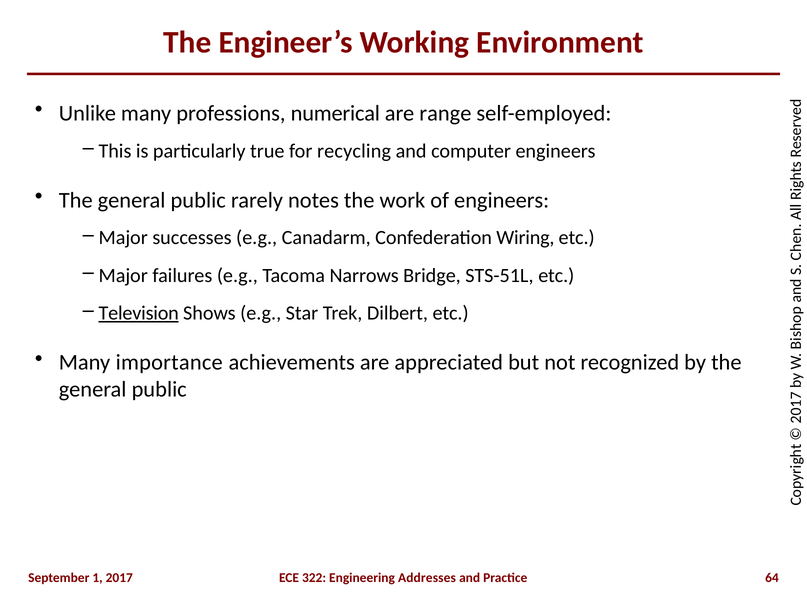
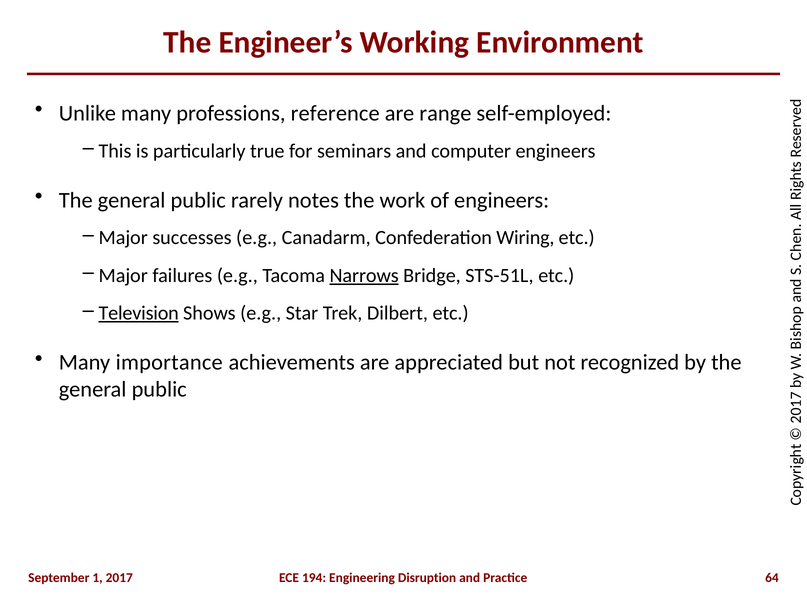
numerical: numerical -> reference (335, 113)
recycling: recycling -> seminars (354, 151)
Narrows underline: none -> present (364, 276)
322: 322 -> 194 (314, 578)
Addresses: Addresses -> Disruption (427, 578)
